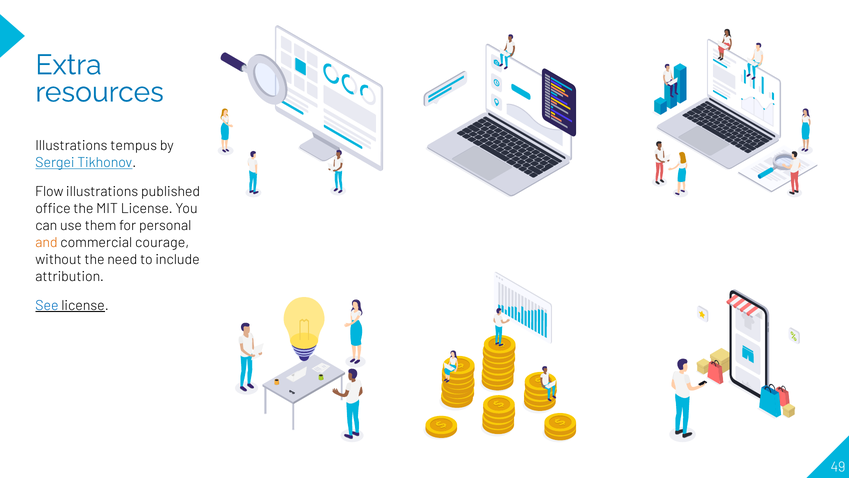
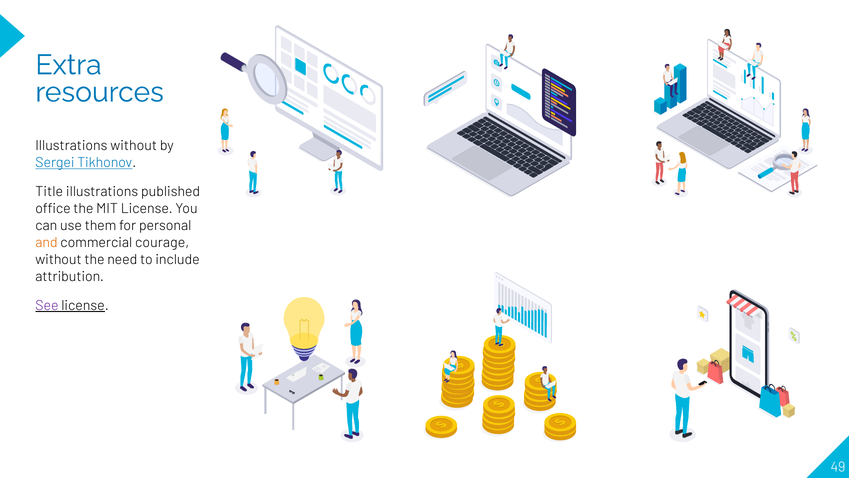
Illustrations tempus: tempus -> without (134, 146)
Flow: Flow -> Title (49, 191)
See colour: blue -> purple (47, 305)
